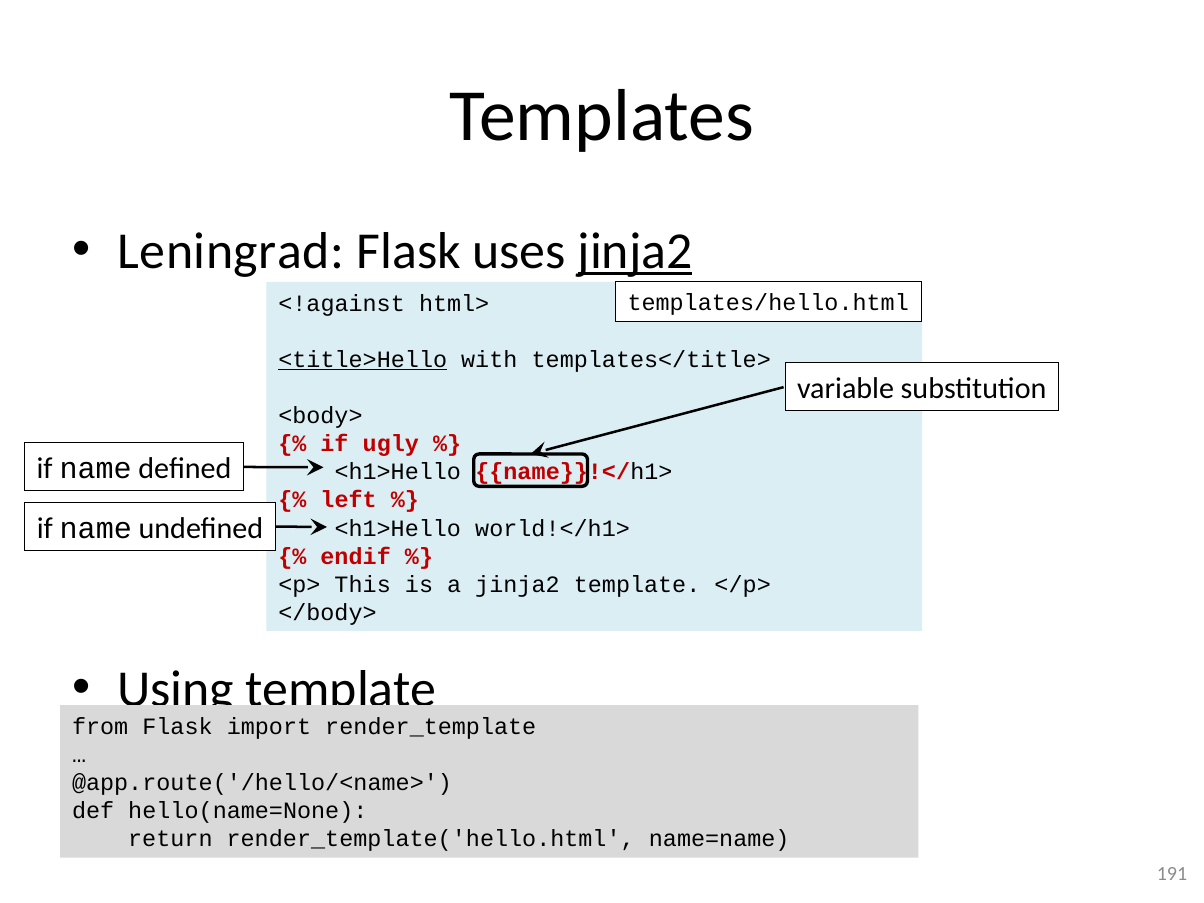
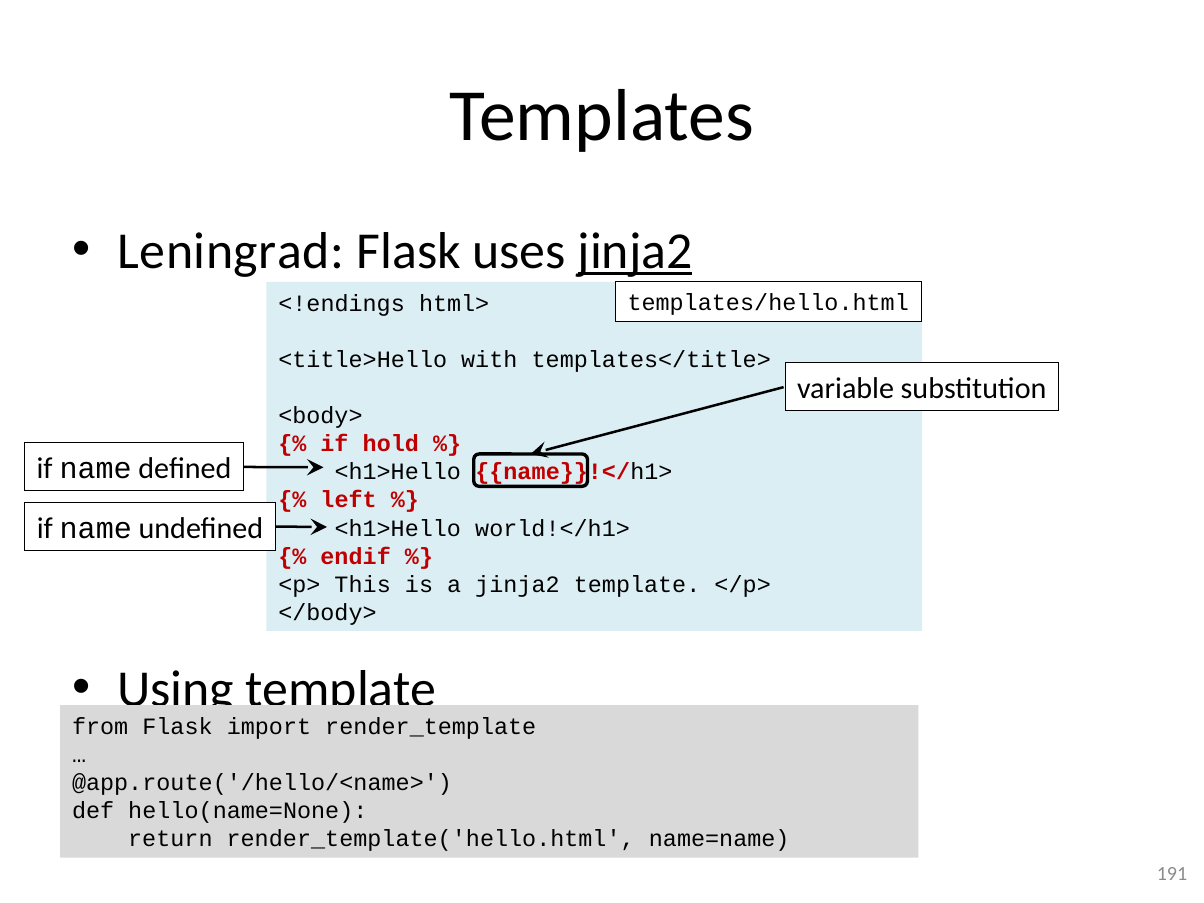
<!against: <!against -> <!endings (342, 303)
<title>Hello underline: present -> none (363, 360)
ugly: ugly -> hold (391, 444)
